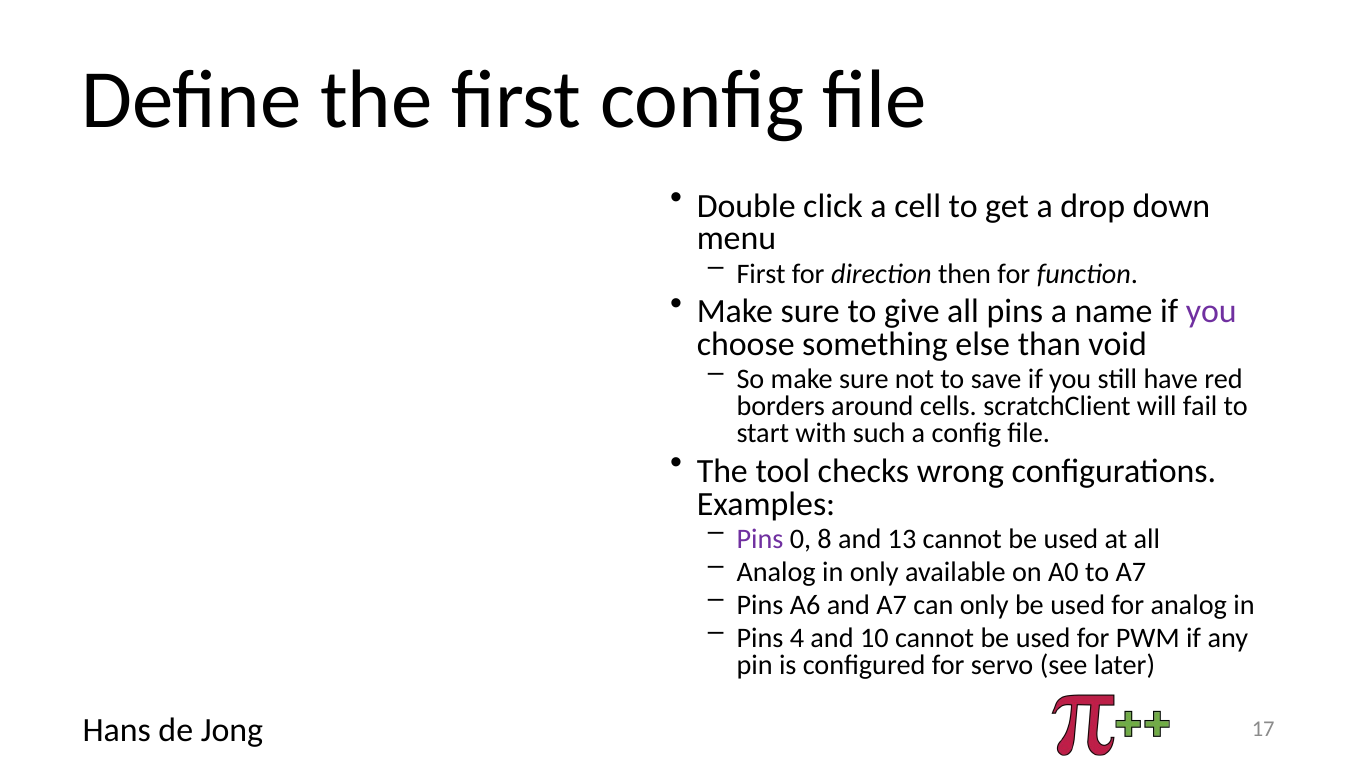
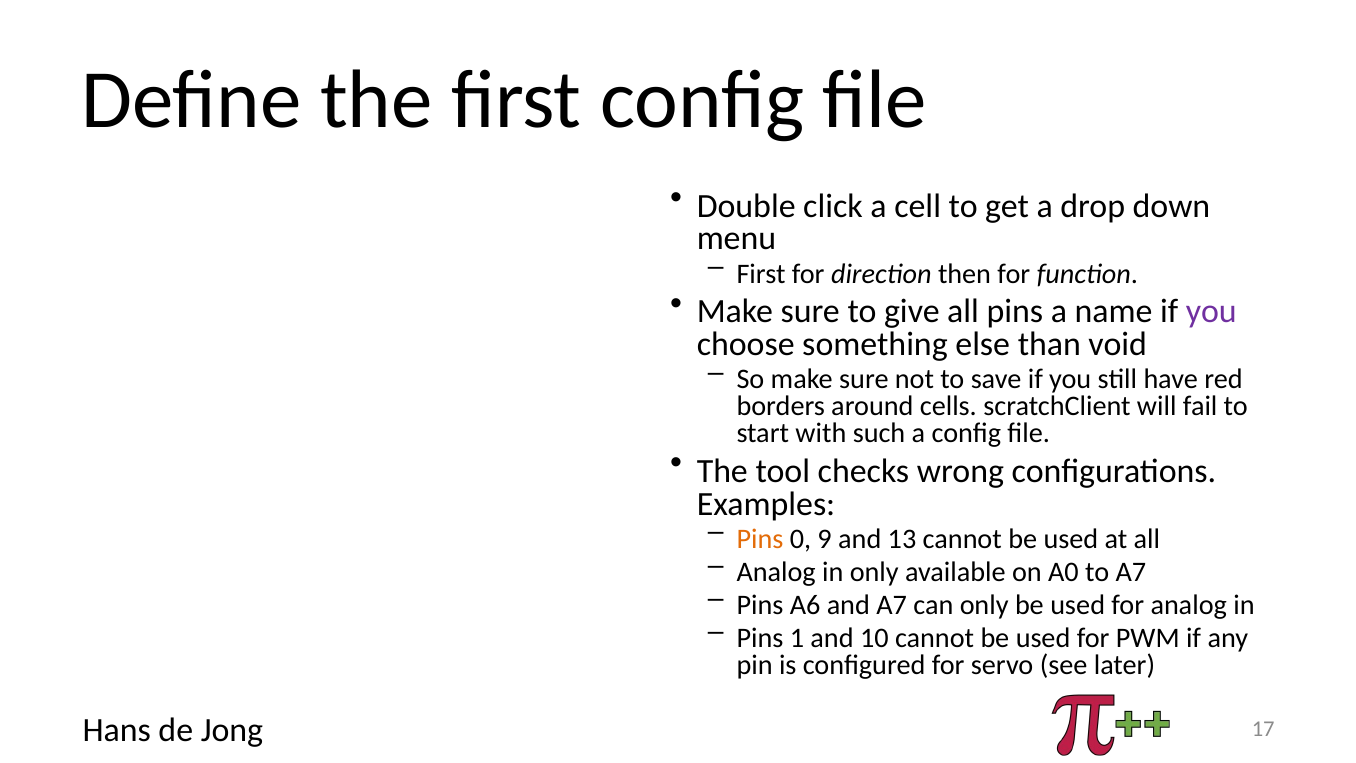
Pins colour: purple -> orange (760, 539)
8: 8 -> 9 (825, 539)
4: 4 -> 1 (797, 638)
